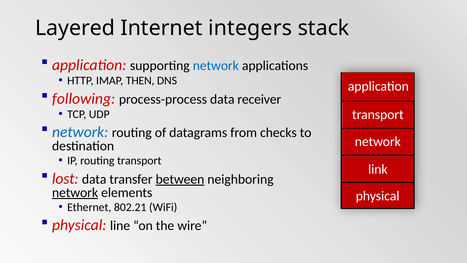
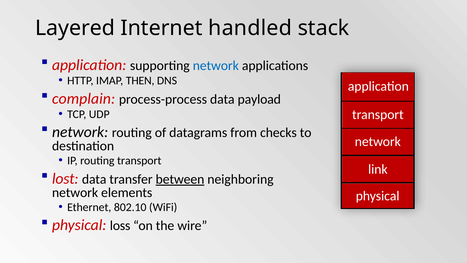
integers: integers -> handled (250, 28)
following: following -> complain (84, 98)
receiver: receiver -> payload (259, 99)
network colour: blue -> black (80, 132)
network underline: present -> none (75, 192)
802.21: 802.21 -> 802.10 (130, 207)
line: line -> loss (120, 226)
